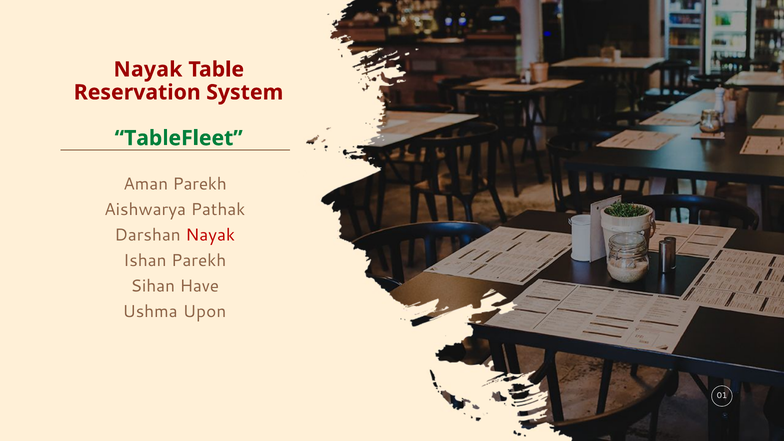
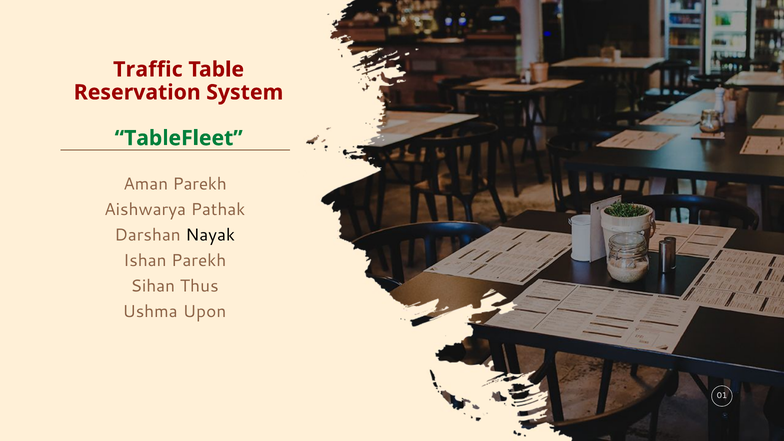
Nayak: Nayak -> Traffic (148, 69)
Nayak colour: red -> black (210, 235)
Have: Have -> Thus (199, 286)
